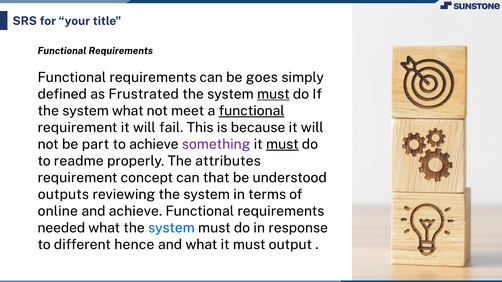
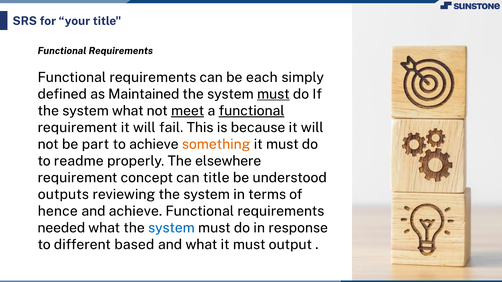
goes: goes -> each (262, 77)
Frustrated: Frustrated -> Maintained (144, 94)
meet underline: none -> present (188, 111)
something colour: purple -> orange (216, 144)
must underline: present -> none (282, 144)
attributes: attributes -> elsewhere (228, 161)
can that: that -> title (216, 178)
online: online -> hence (58, 211)
hence: hence -> based (134, 245)
